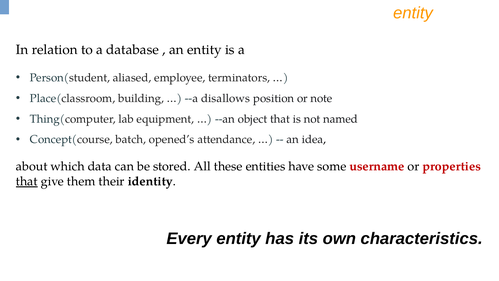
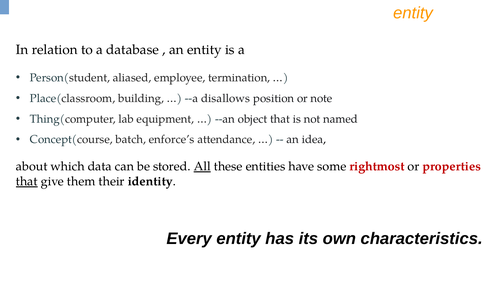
terminators: terminators -> termination (239, 78)
opened’s: opened’s -> enforce’s (172, 139)
All underline: none -> present (202, 166)
username: username -> rightmost (377, 166)
